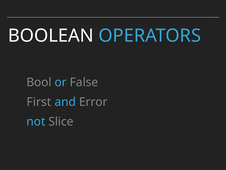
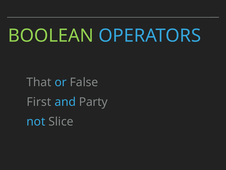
BOOLEAN colour: white -> light green (51, 36)
Bool: Bool -> That (39, 82)
Error: Error -> Party (93, 102)
